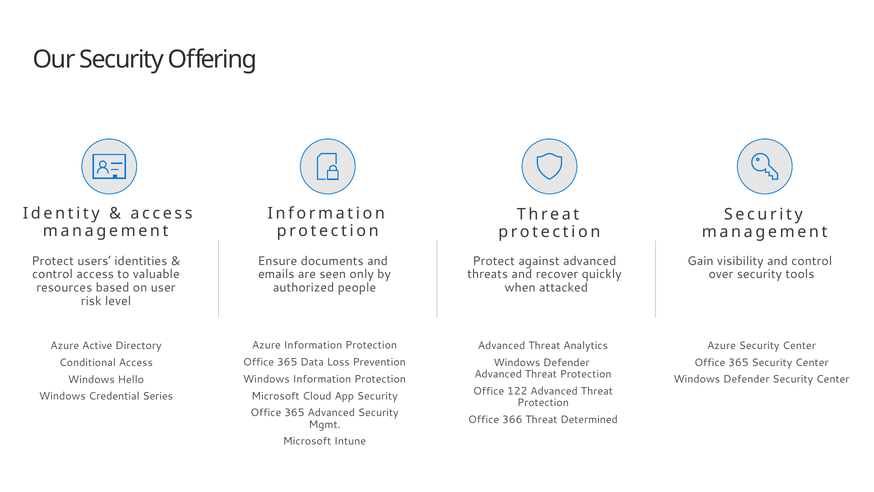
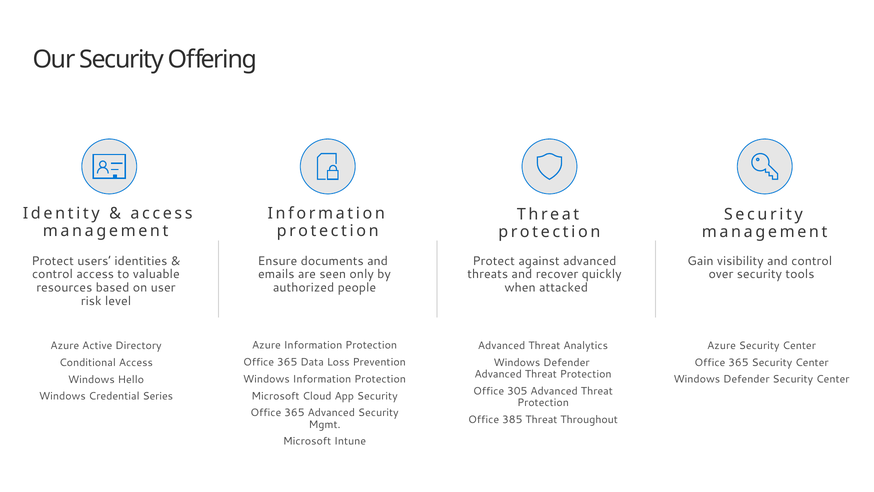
122: 122 -> 305 (517, 391)
366: 366 -> 385 (512, 419)
Determined: Determined -> Throughout (589, 419)
